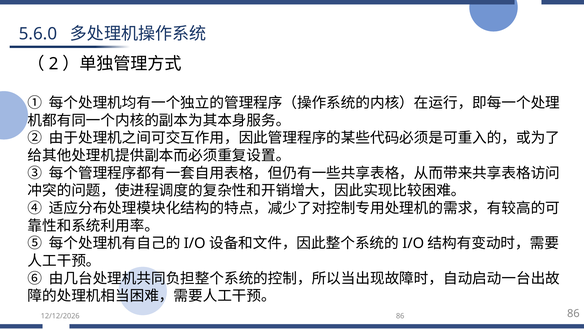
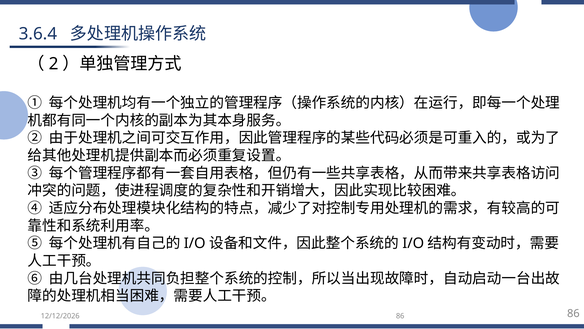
5.6.0: 5.6.0 -> 3.6.4 (38, 34)
